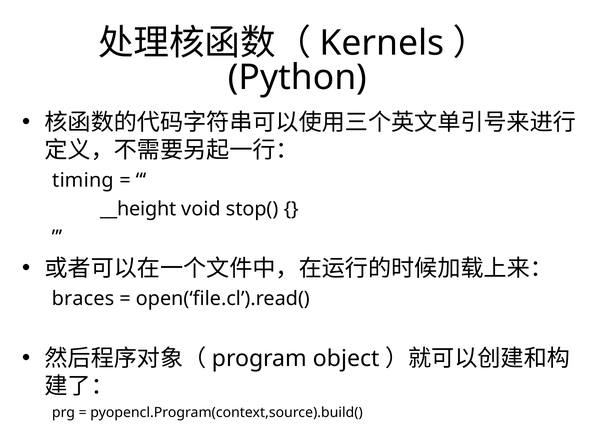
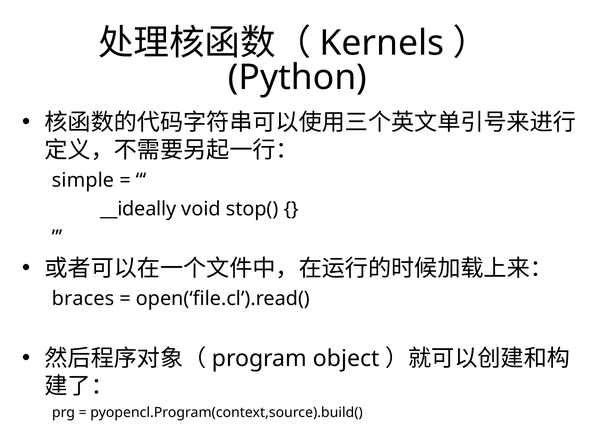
timing: timing -> simple (83, 181)
__height: __height -> __ideally (138, 209)
